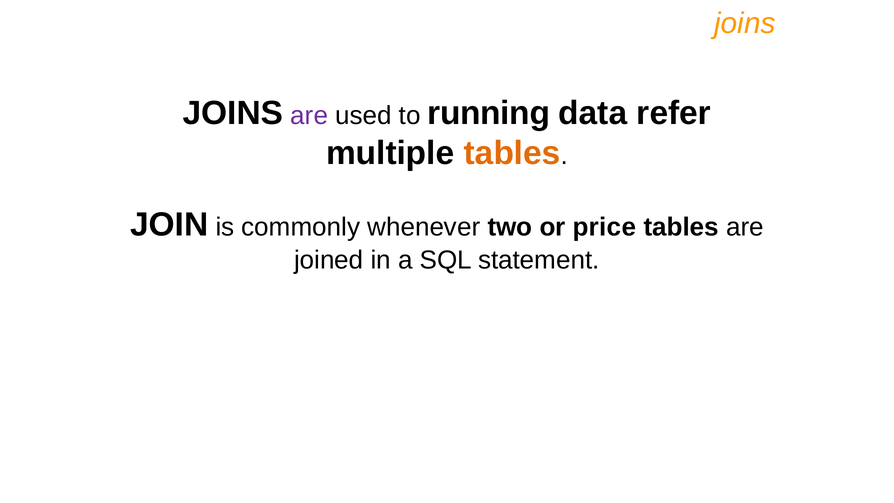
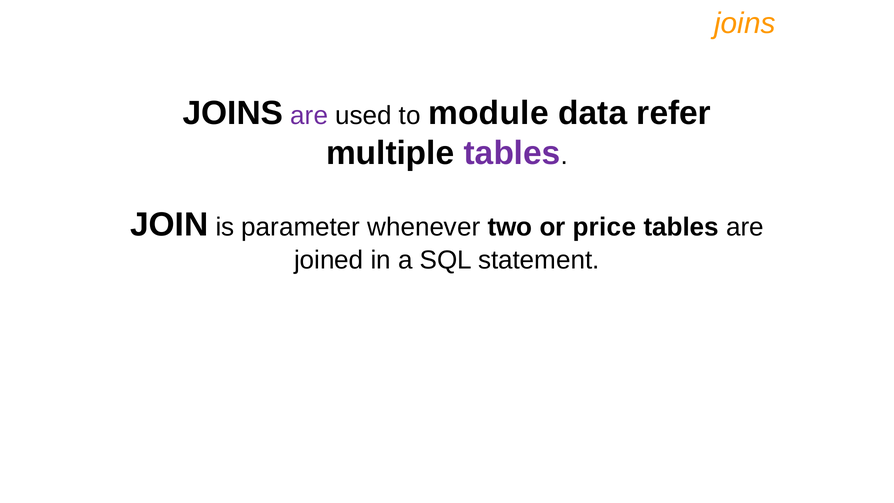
running: running -> module (488, 113)
tables colour: orange -> purple (512, 153)
commonly: commonly -> parameter (301, 227)
